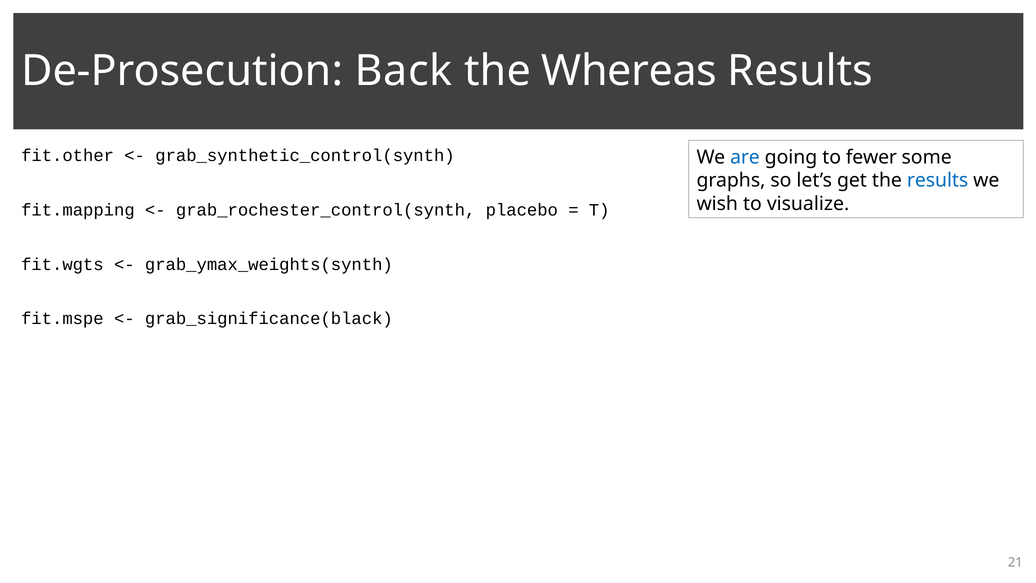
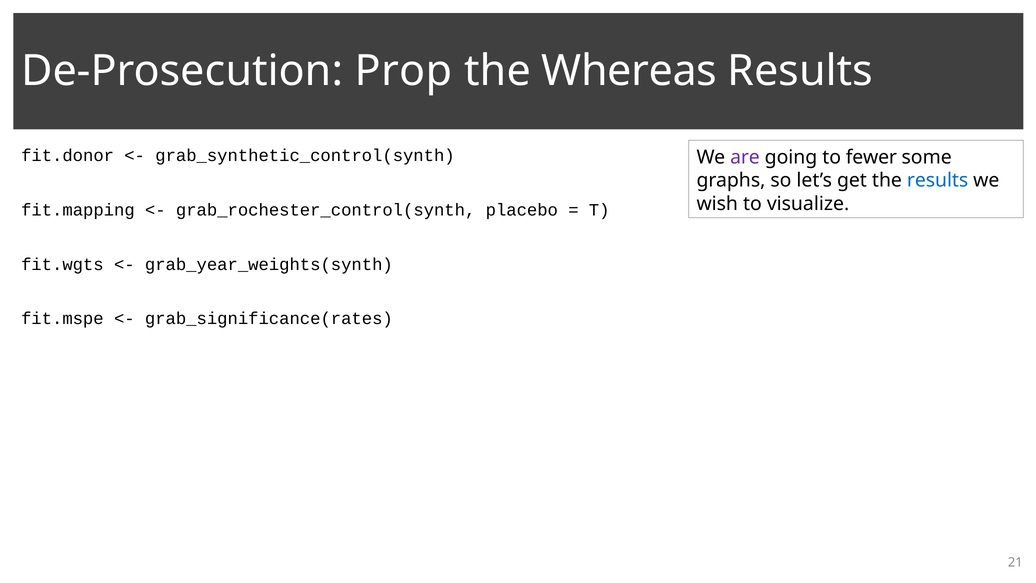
Back: Back -> Prop (404, 71)
fit.other: fit.other -> fit.donor (68, 156)
are colour: blue -> purple (745, 157)
grab_ymax_weights(synth: grab_ymax_weights(synth -> grab_year_weights(synth (269, 264)
grab_significance(black: grab_significance(black -> grab_significance(rates (269, 319)
